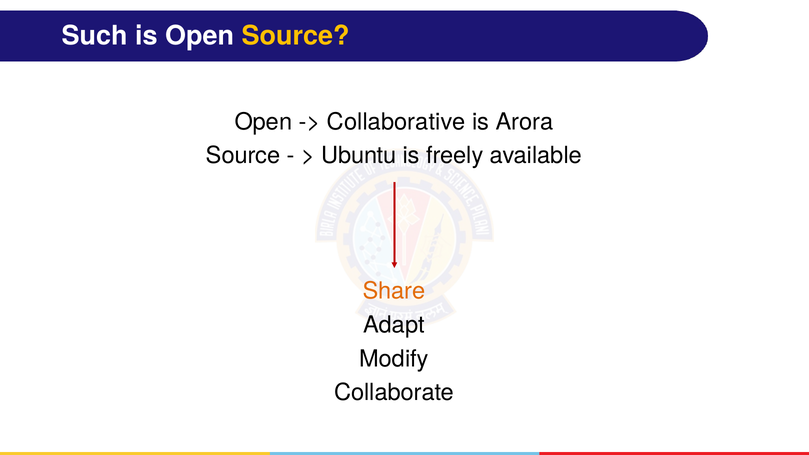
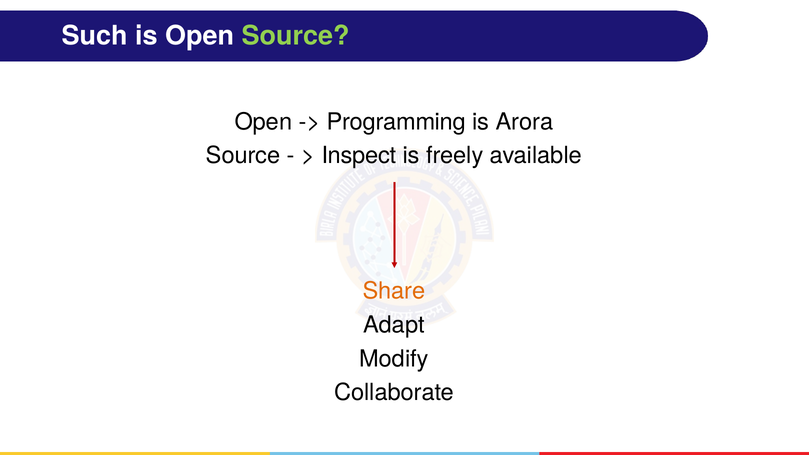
Source colour: yellow -> light green (296, 36)
Collaborative: Collaborative -> Programming (396, 122)
Ubuntu: Ubuntu -> Inspect (359, 156)
